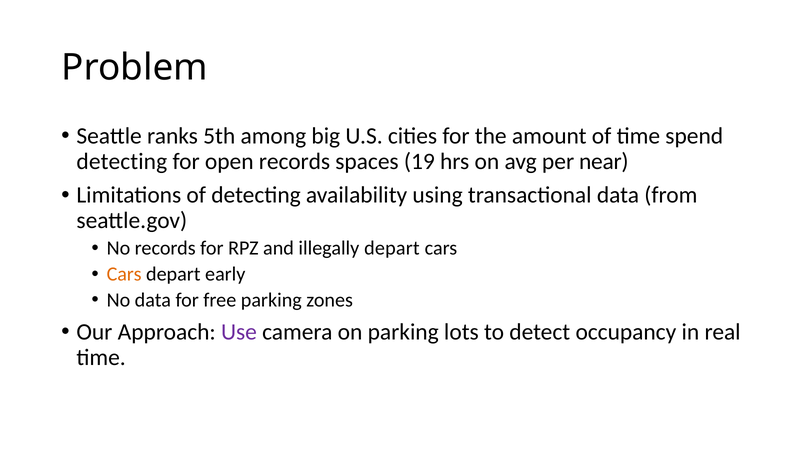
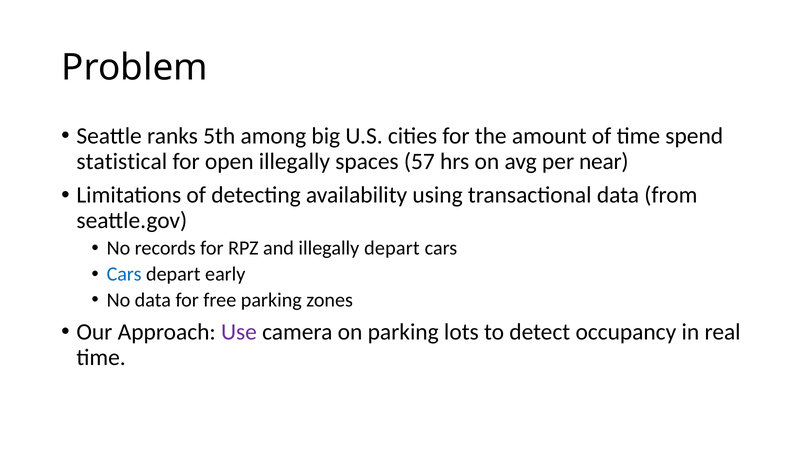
detecting: detecting -> statistical (122, 161)
open records: records -> illegally (294, 161)
19: 19 -> 57 (419, 161)
Cars colour: orange -> blue (124, 274)
